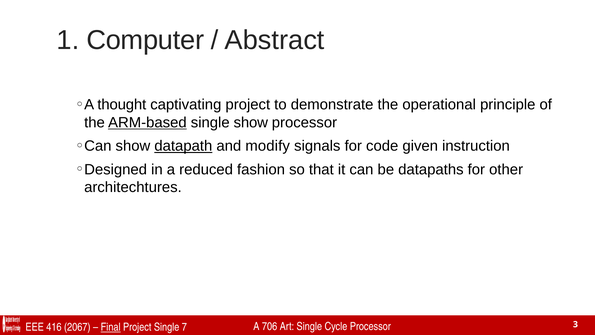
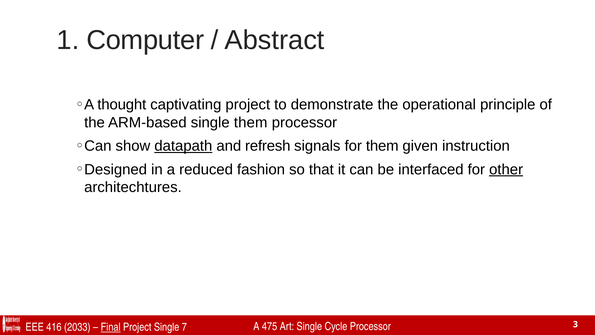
ARM-based underline: present -> none (147, 122)
single show: show -> them (251, 122)
modify: modify -> refresh (268, 146)
for code: code -> them (382, 146)
datapaths: datapaths -> interfaced (431, 169)
other underline: none -> present (506, 169)
2067: 2067 -> 2033 (77, 327)
706: 706 -> 475 (270, 326)
